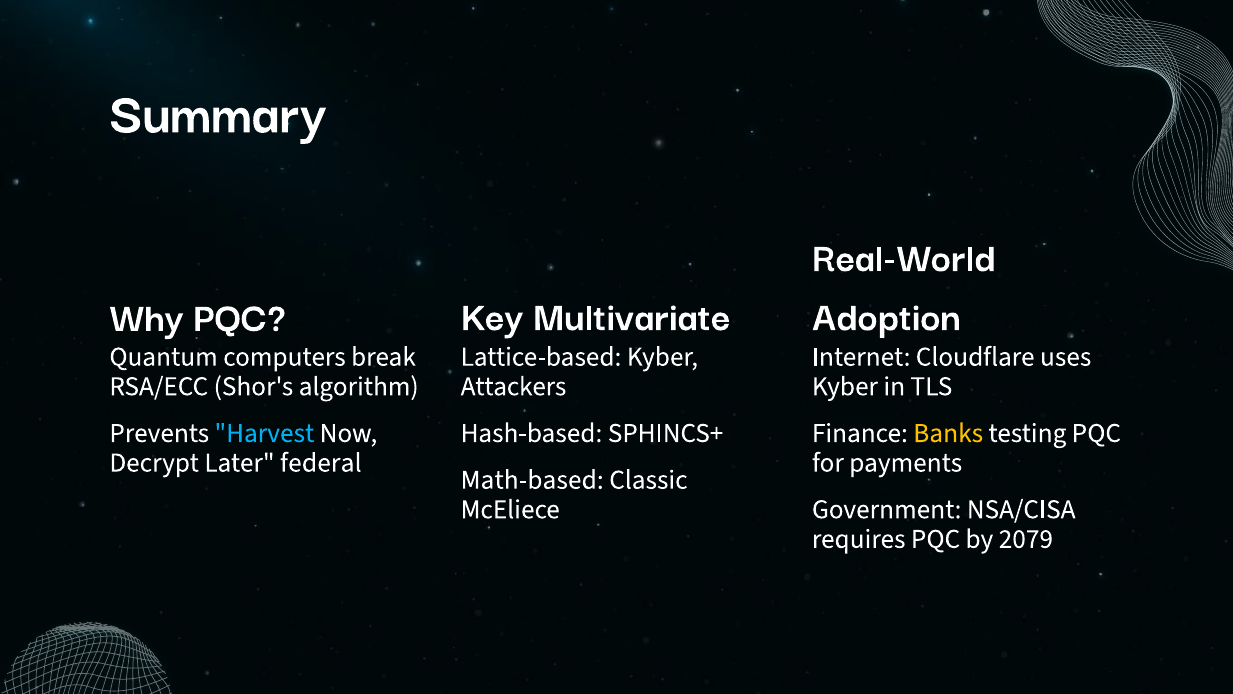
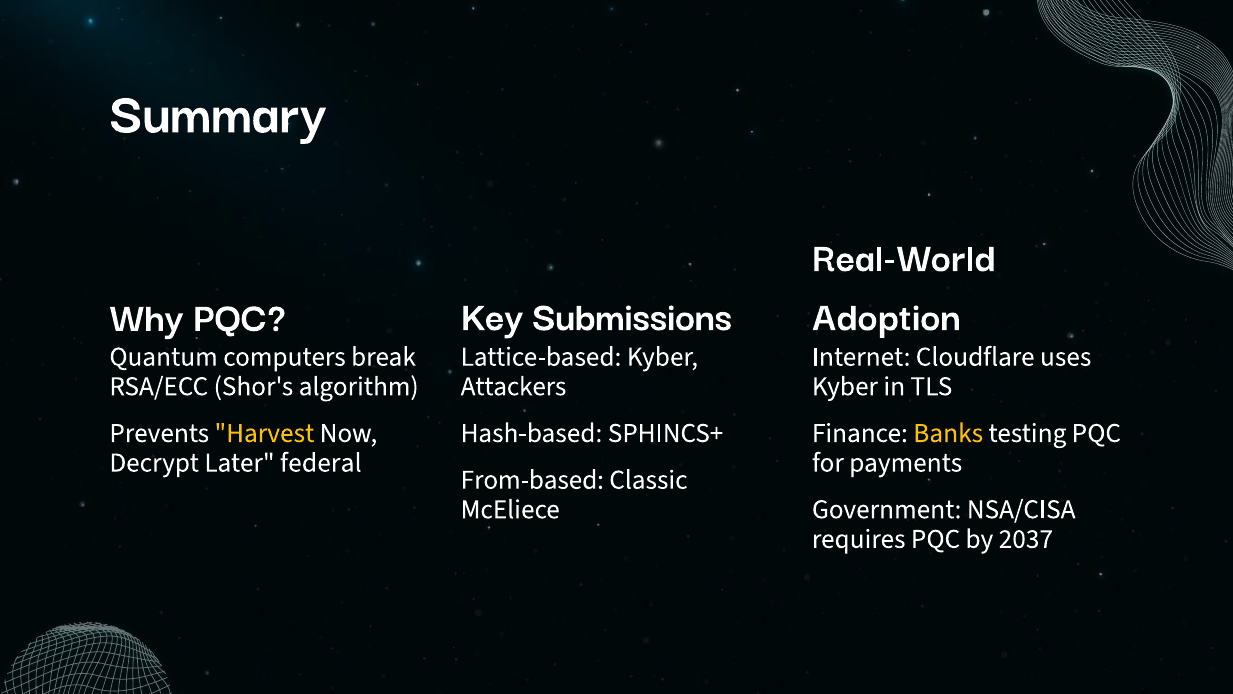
Multivariate: Multivariate -> Submissions (632, 316)
Harvest colour: light blue -> yellow (264, 433)
Math-based: Math-based -> From-based (532, 479)
2079: 2079 -> 2037 (1026, 539)
